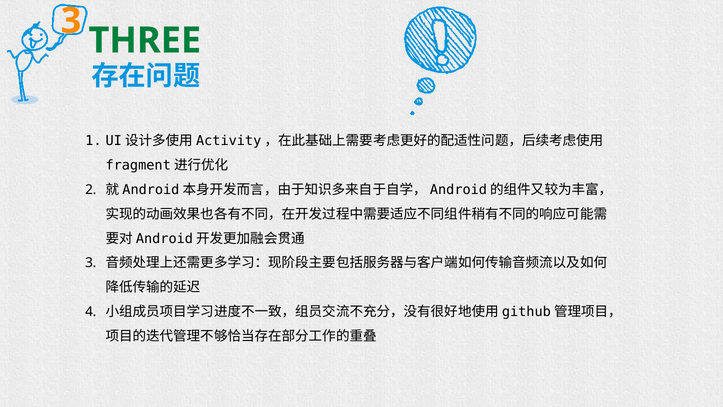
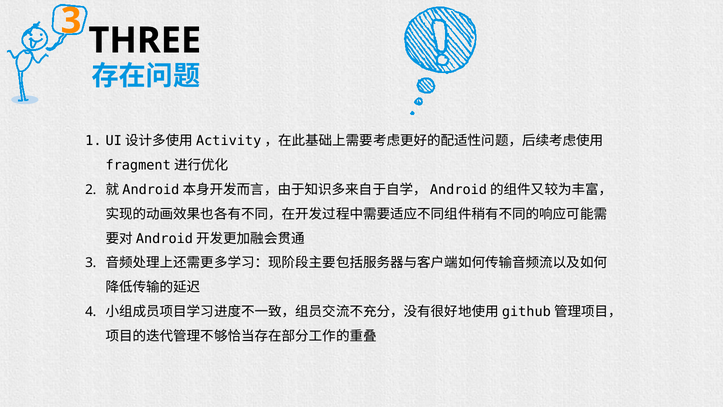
THREE colour: green -> black (145, 40)
